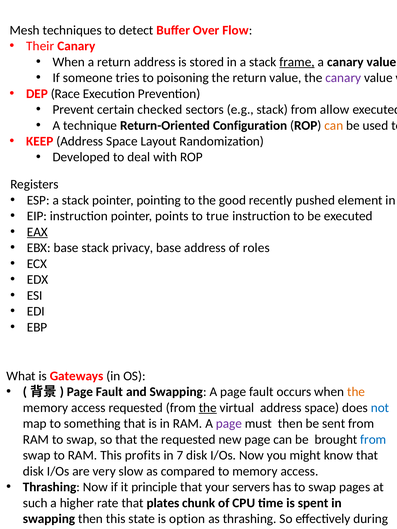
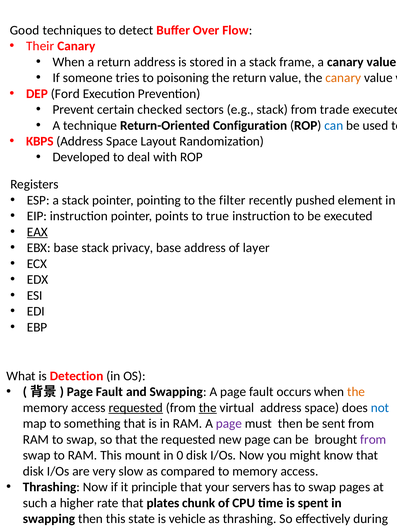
Mesh: Mesh -> Good (25, 30)
frame underline: present -> none (297, 62)
canary colour: purple -> orange (343, 78)
Race: Race -> Ford (65, 94)
allow: allow -> trade (335, 110)
can colour: orange -> blue (334, 125)
KEEP: KEEP -> KBPS (40, 141)
good: good -> filter (232, 200)
roles: roles -> layer (256, 248)
Gateways: Gateways -> Detection (77, 376)
requested underline: none -> present (136, 408)
from colour: blue -> purple (373, 440)
profits: profits -> mount (143, 456)
7: 7 -> 0 (180, 456)
option: option -> vehicle (187, 519)
